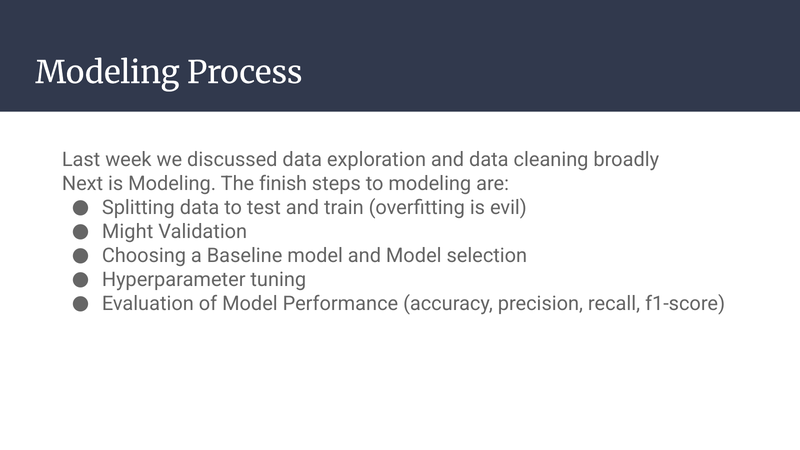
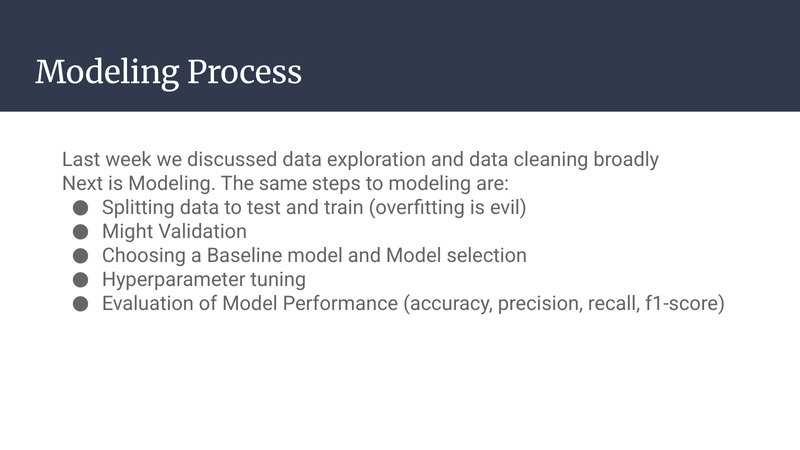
finish: finish -> same (283, 184)
